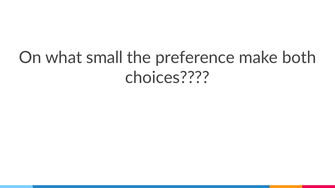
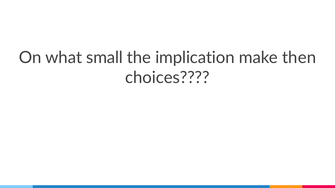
preference: preference -> implication (195, 58)
both: both -> then (299, 58)
